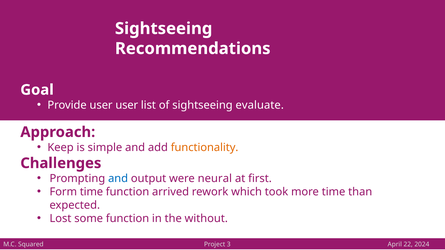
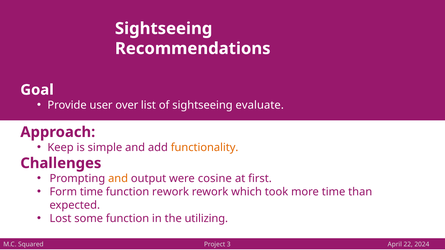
user user: user -> over (127, 105)
and colour: blue -> orange (118, 179)
neural: neural -> cosine (215, 179)
function arrived: arrived -> rework (171, 192)
without: without -> utilizing (206, 219)
